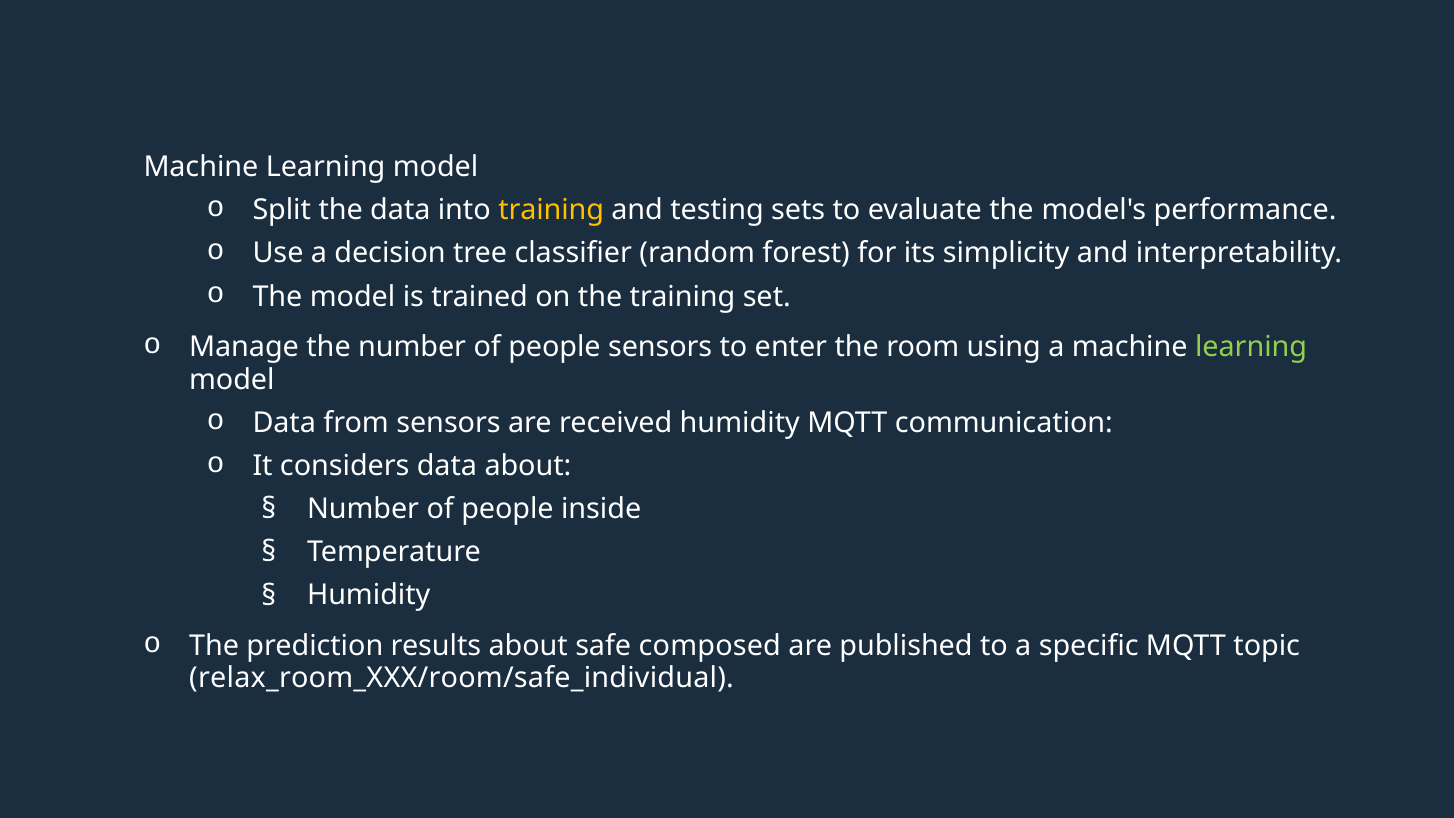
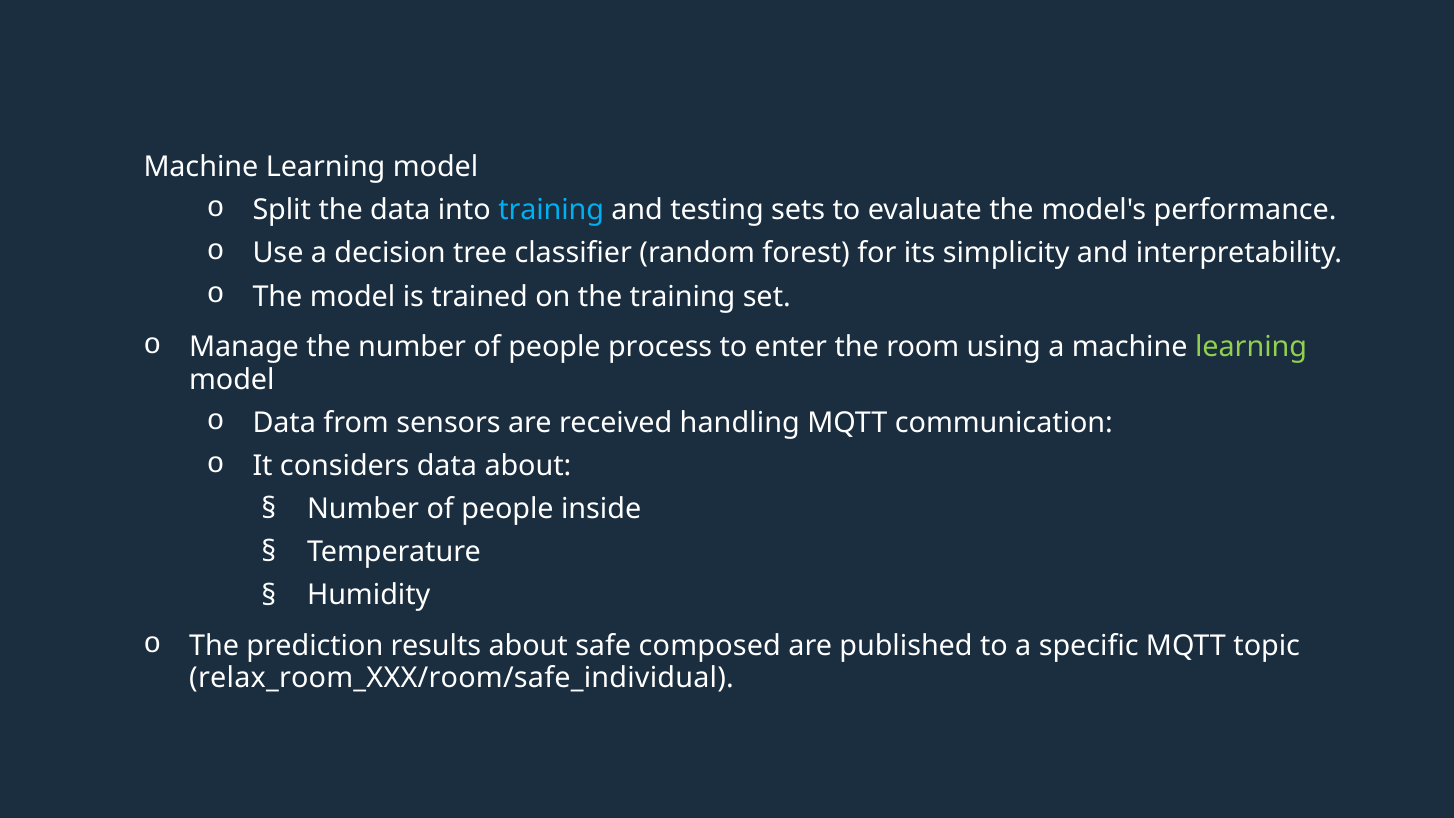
training colour: yellow -> light blue (551, 210)
people sensors: sensors -> process (660, 347)
received humidity: humidity -> handling (740, 423)
